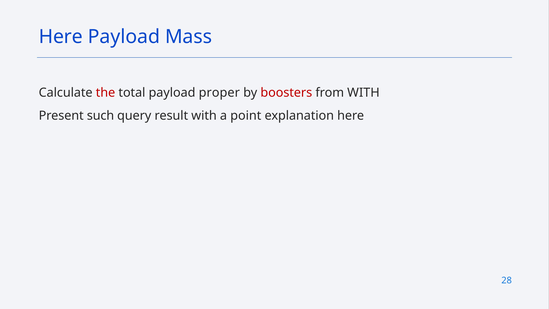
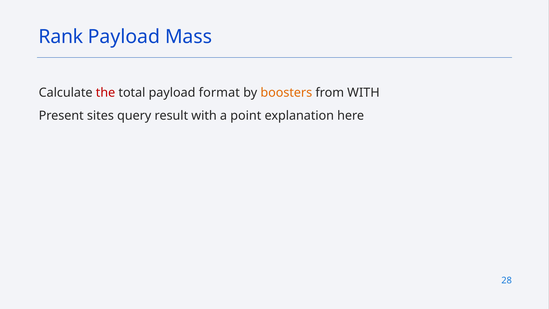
Here: Here -> Rank (61, 37)
proper: proper -> format (219, 93)
boosters colour: red -> orange (286, 93)
such: such -> sites (100, 116)
